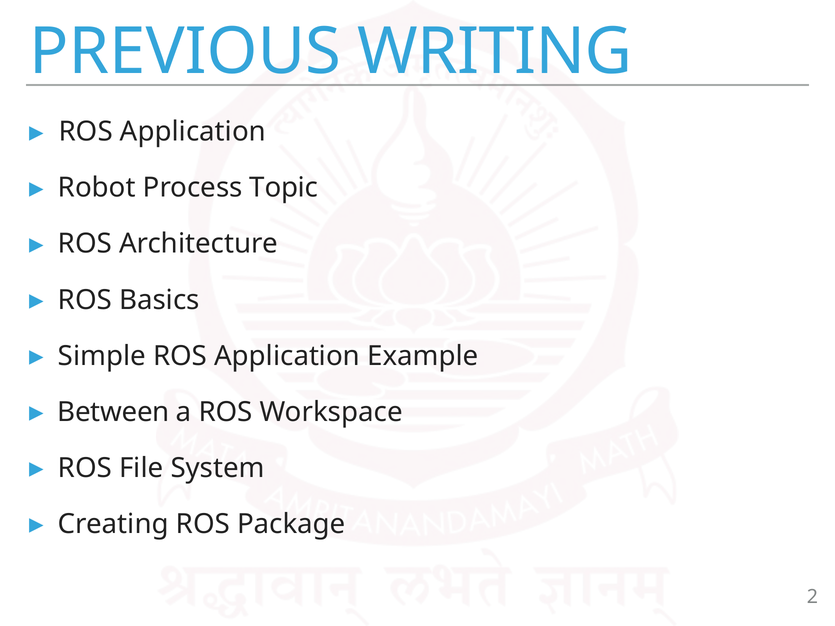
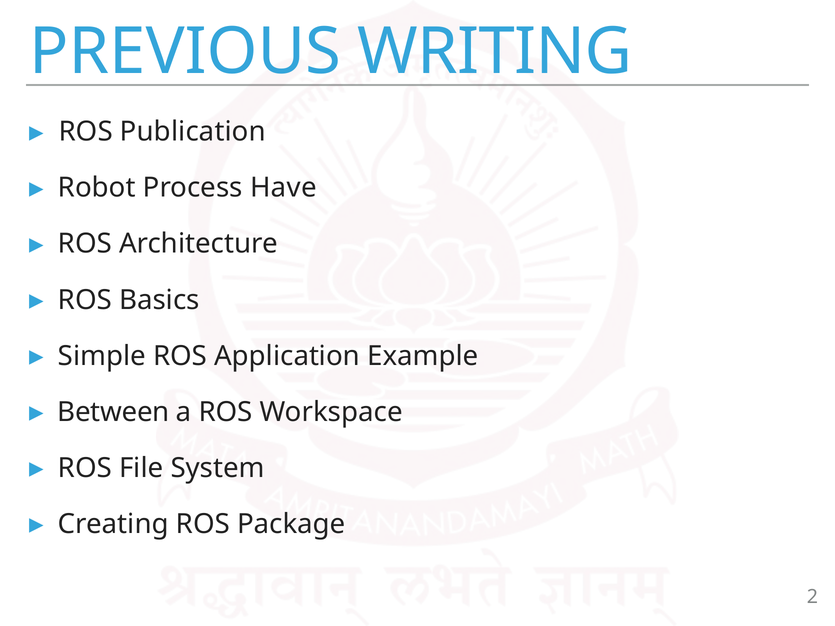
Application: Application -> Publication (193, 132)
Topic: Topic -> Have (283, 188)
